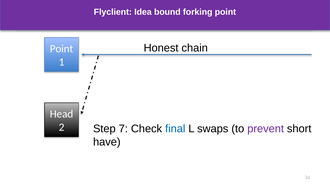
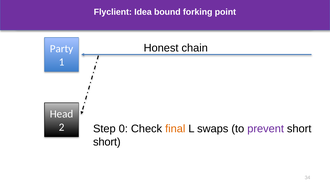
Point: Point -> Party (62, 49)
7: 7 -> 0 (123, 128)
final colour: blue -> orange (175, 128)
have: have -> short (107, 142)
